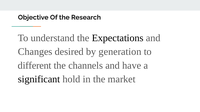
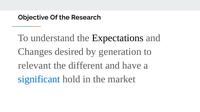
different: different -> relevant (35, 66)
channels: channels -> different (86, 66)
significant colour: black -> blue (39, 79)
